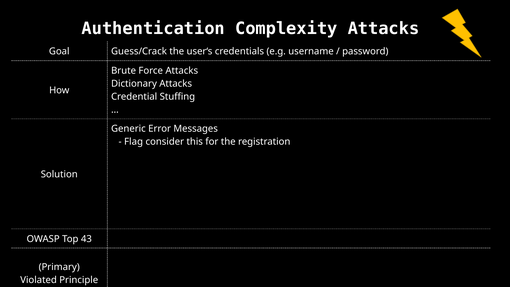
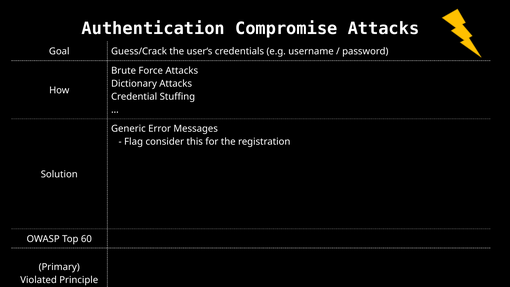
Complexity: Complexity -> Compromise (286, 29)
43: 43 -> 60 (86, 239)
